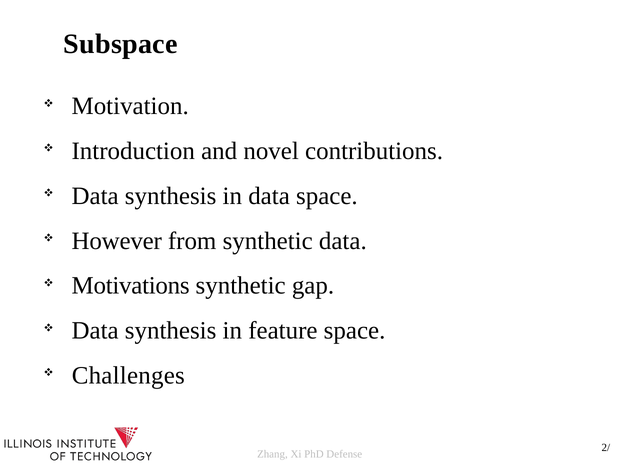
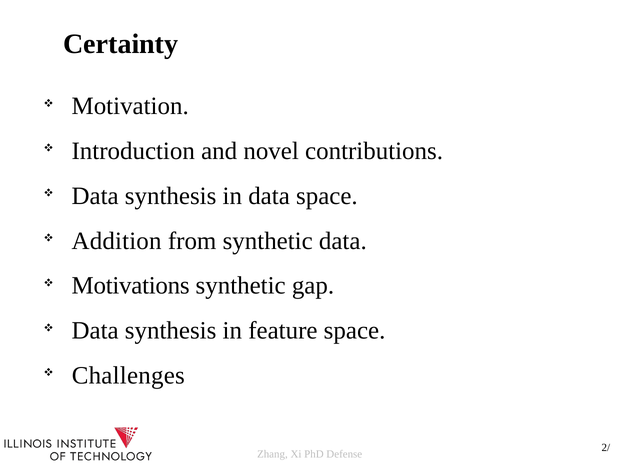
Subspace: Subspace -> Certainty (121, 44)
However: However -> Addition (117, 241)
